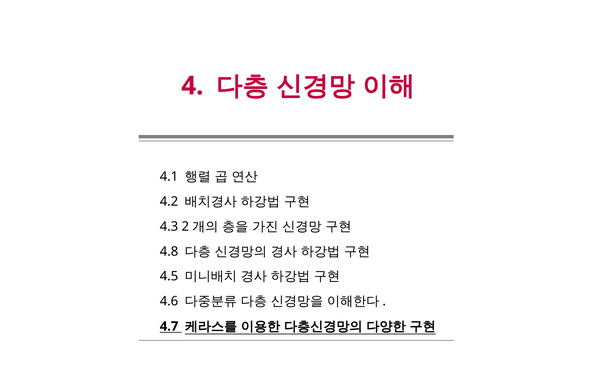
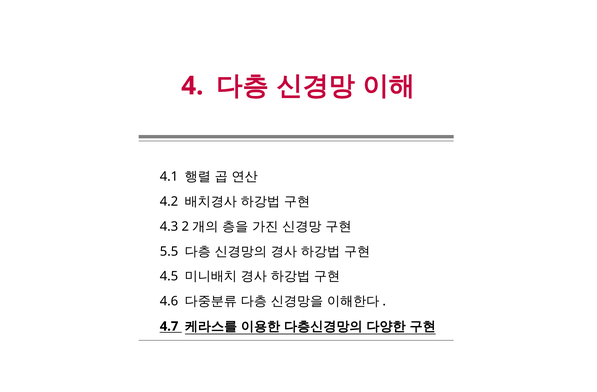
4.8: 4.8 -> 5.5 (169, 251)
